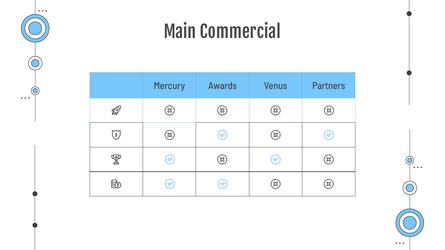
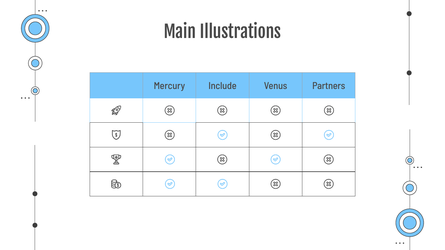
Commercial: Commercial -> Illustrations (241, 33)
Awards: Awards -> Include (223, 86)
